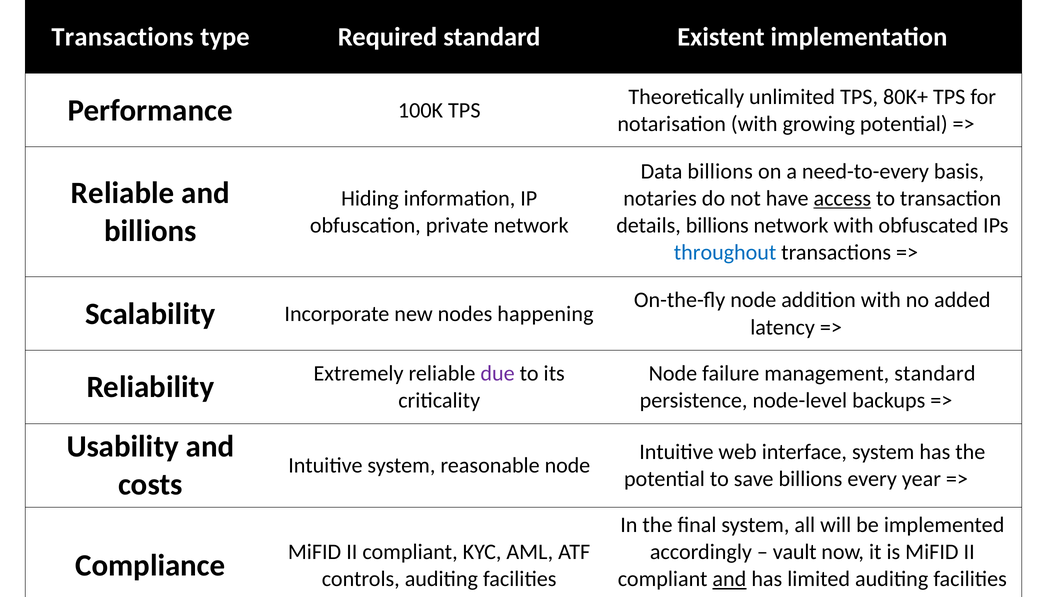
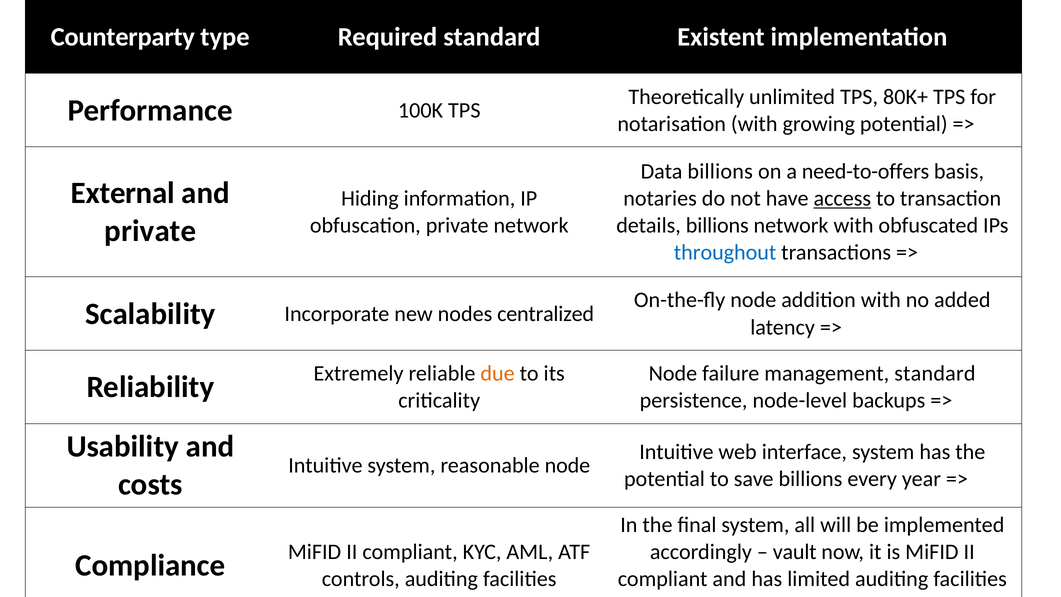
Transactions: Transactions -> Counterparty (123, 37)
need-to-every: need-to-every -> need-to-offers (866, 171)
Reliable: Reliable -> External (123, 193)
billions: billions -> private (150, 231)
happening: happening -> centralized (546, 314)
due colour: purple -> orange (498, 373)
and underline: present -> none (729, 579)
